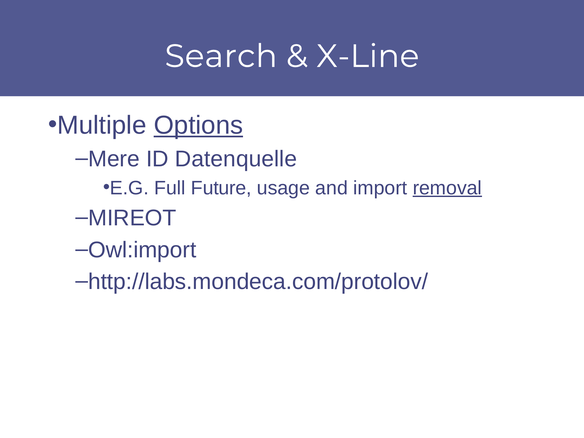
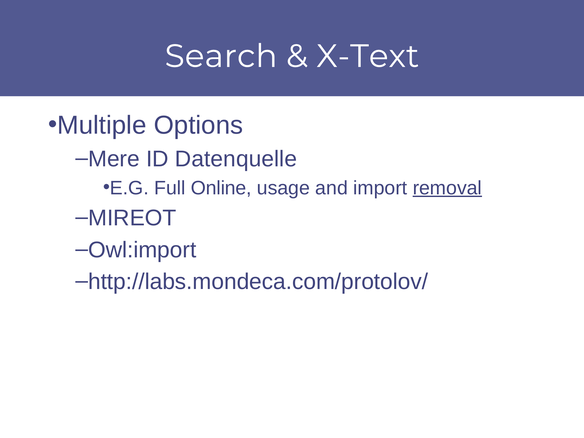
X-Line: X-Line -> X-Text (368, 56)
Options underline: present -> none (198, 125)
Future: Future -> Online (221, 188)
